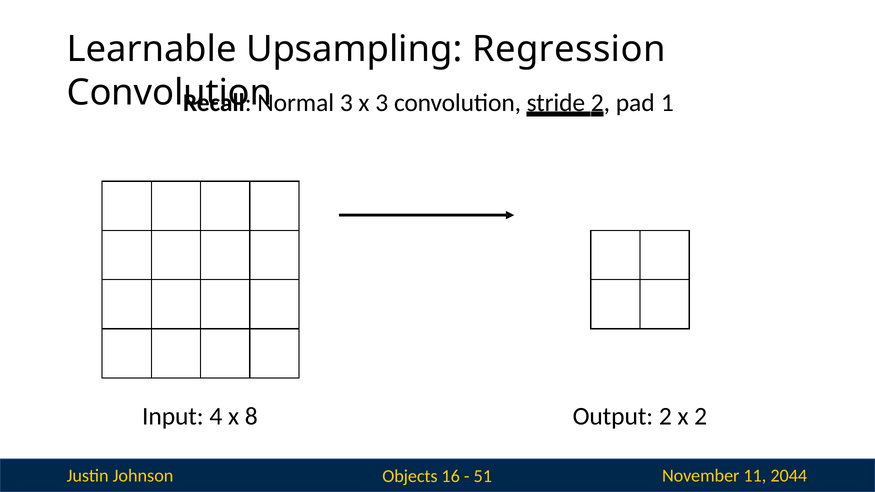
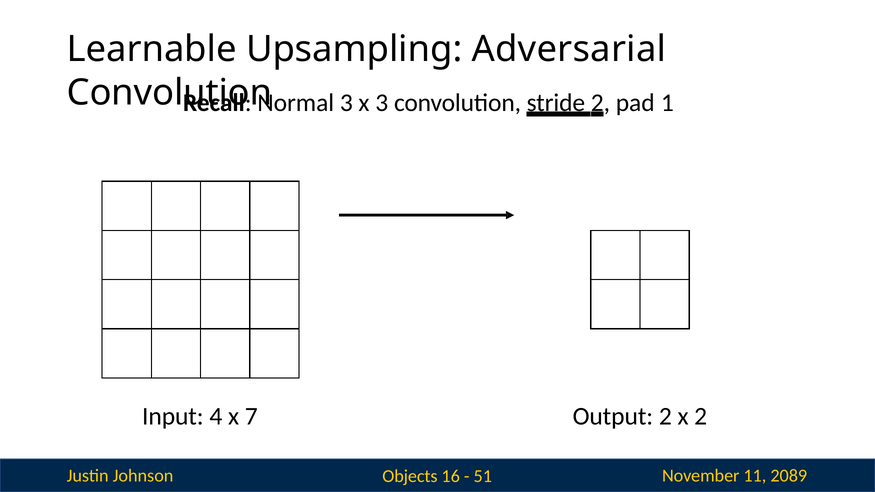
Regression: Regression -> Adversarial (569, 49)
8: 8 -> 7 (251, 416)
2044: 2044 -> 2089 (789, 476)
